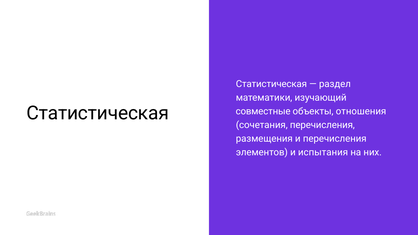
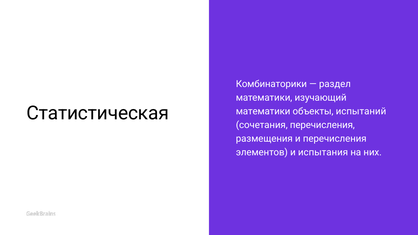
Статистическая: Статистическая -> Комбинаторики (271, 84)
совместные: совместные -> математики (263, 111)
отношения: отношения -> испытаний (361, 111)
